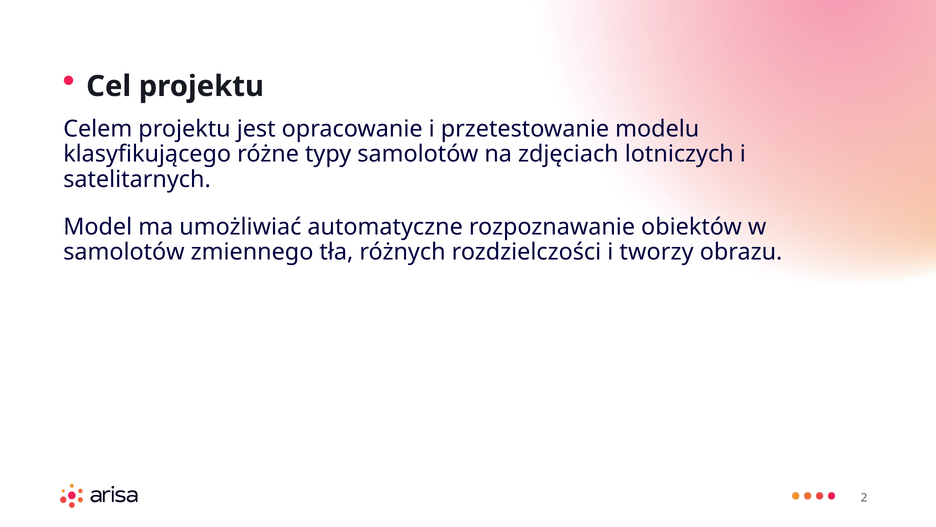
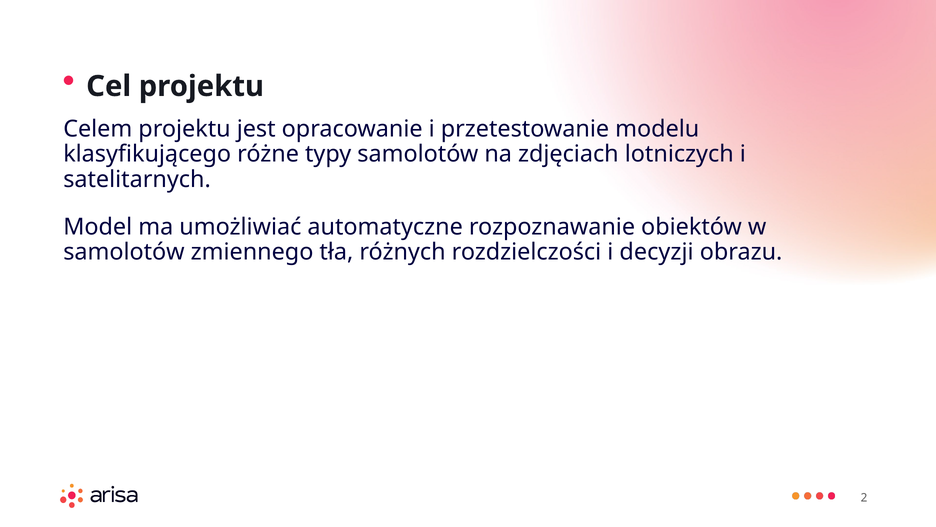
tworzy: tworzy -> decyzji (657, 252)
